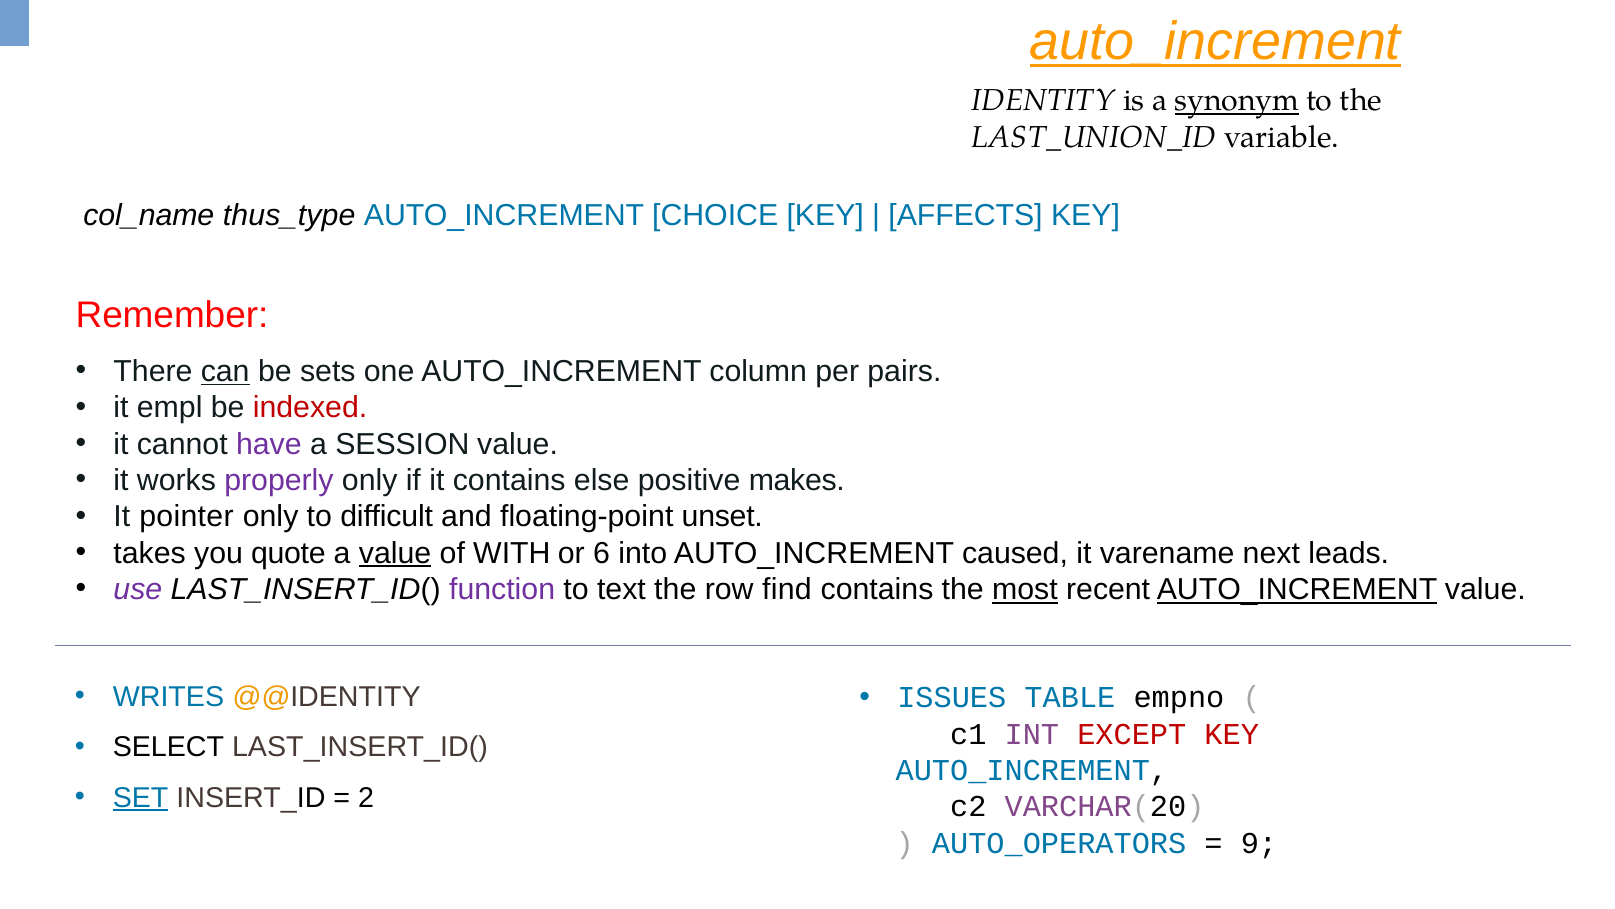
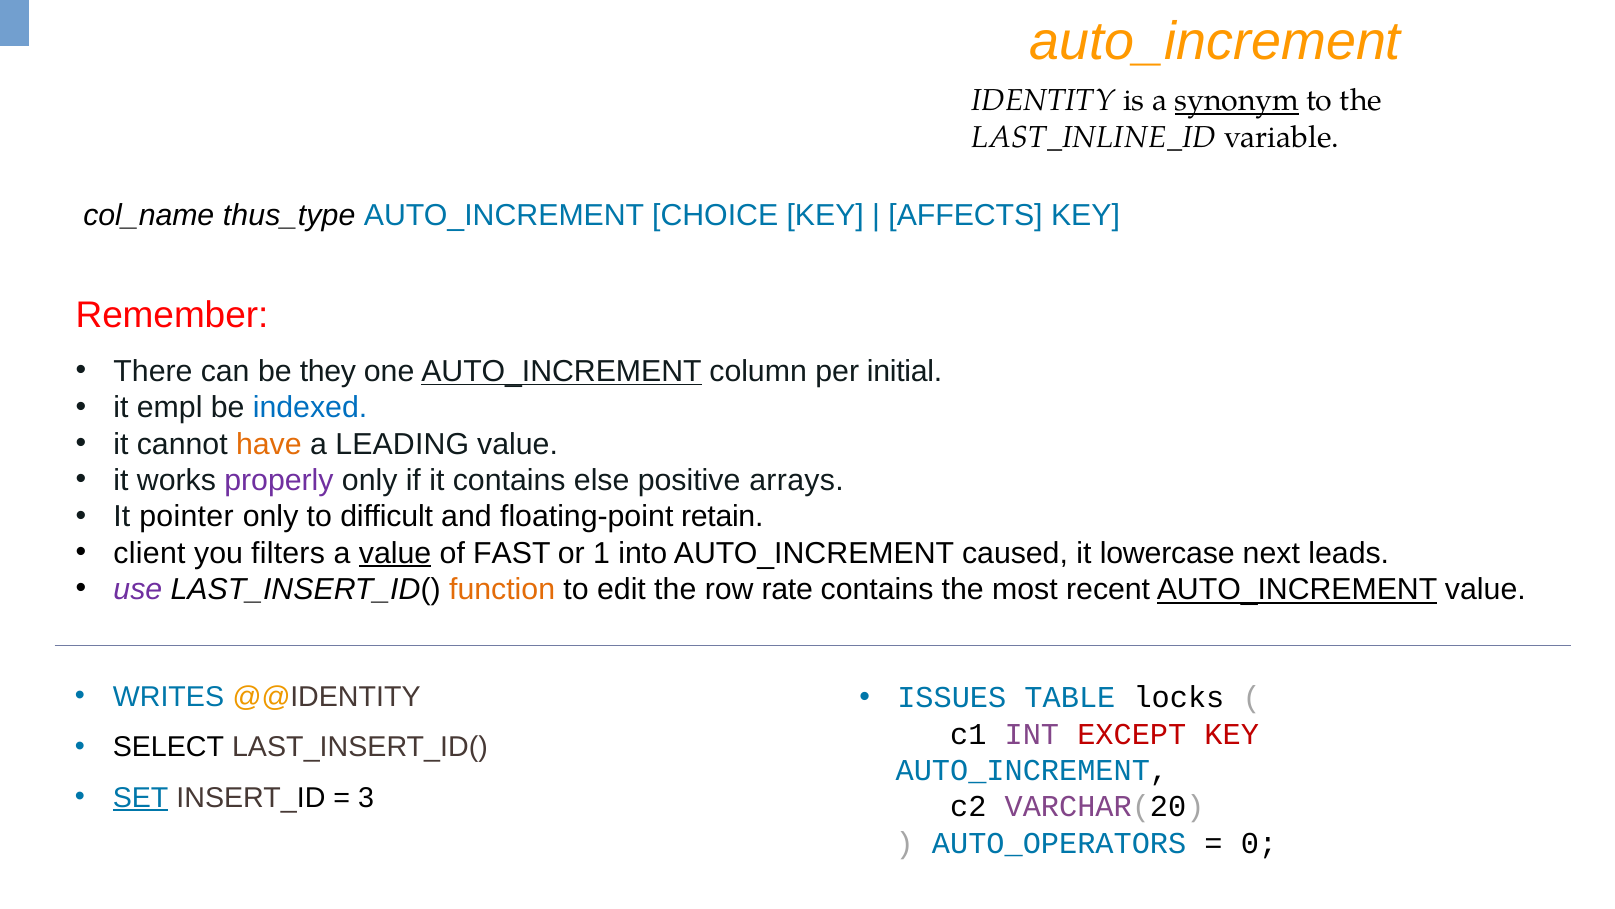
auto_increment underline: present -> none (1215, 42)
LAST_UNION_ID: LAST_UNION_ID -> LAST_INLINE_ID (1094, 137)
can underline: present -> none (225, 371)
sets: sets -> they (328, 371)
AUTO_INCREMENT underline: none -> present (561, 371)
pairs: pairs -> initial (905, 371)
indexed colour: red -> blue (310, 408)
have colour: purple -> orange (269, 444)
SESSION: SESSION -> LEADING (402, 444)
makes: makes -> arrays (797, 480)
unset: unset -> retain (722, 517)
takes: takes -> client (150, 553)
quote: quote -> filters (288, 553)
WITH: WITH -> FAST (512, 553)
6: 6 -> 1 (602, 553)
varename: varename -> lowercase (1167, 553)
function colour: purple -> orange (502, 589)
text: text -> edit (621, 589)
find: find -> rate (787, 589)
most underline: present -> none (1025, 589)
empno: empno -> locks (1179, 697)
2: 2 -> 3 (366, 797)
9: 9 -> 0 (1259, 843)
